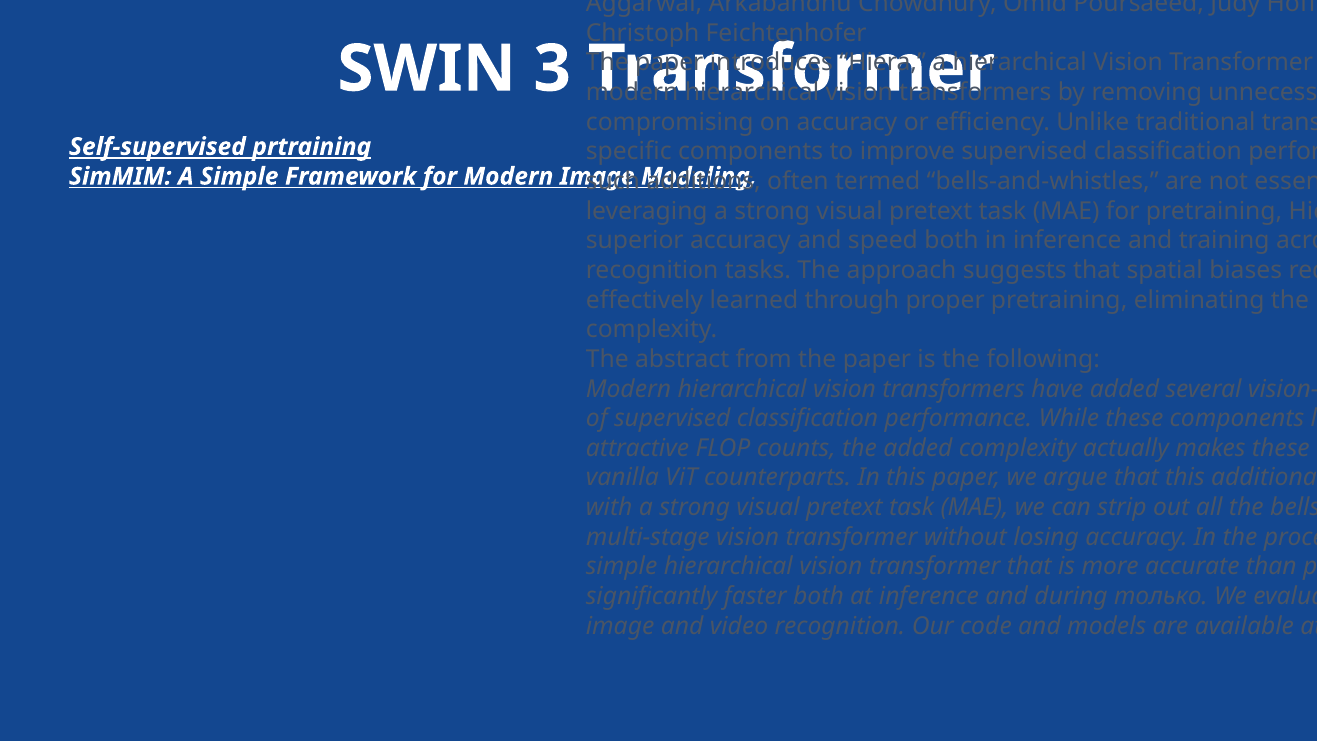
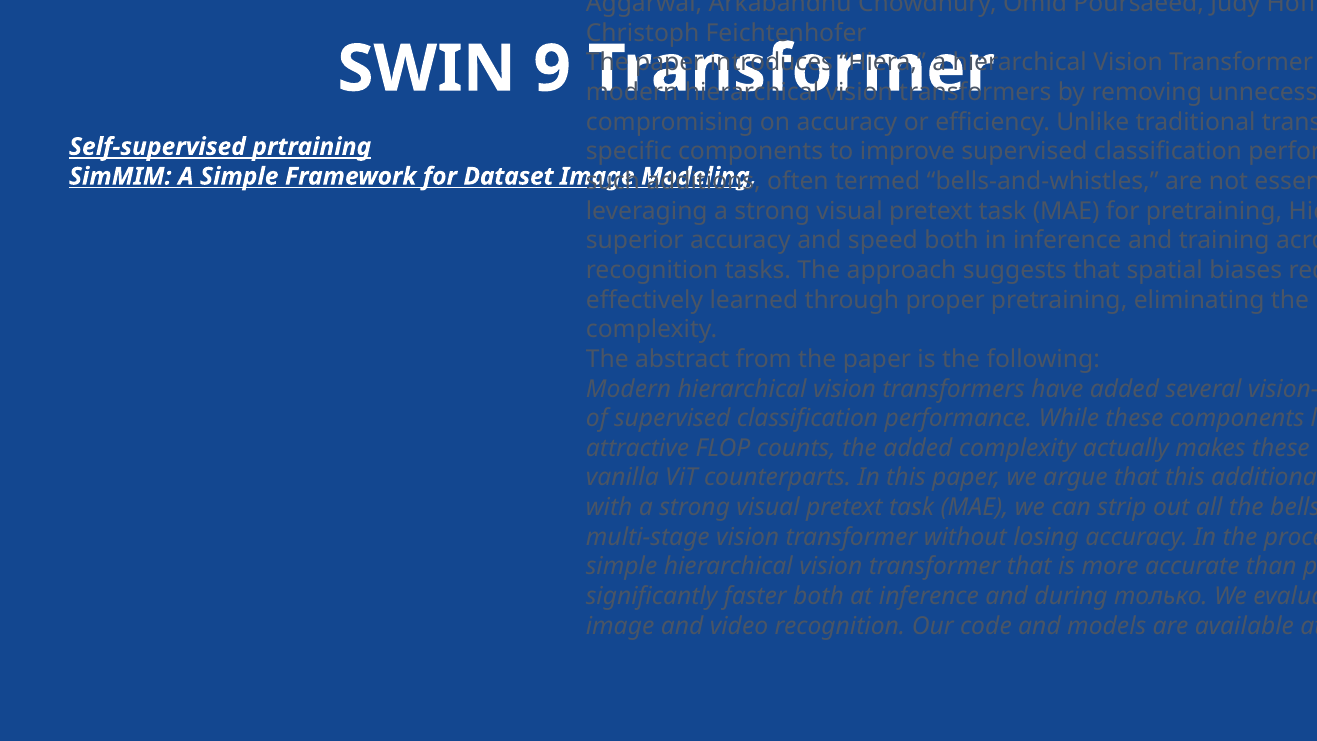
3: 3 -> 9 (552, 69)
for Modern: Modern -> Dataset (509, 176)
